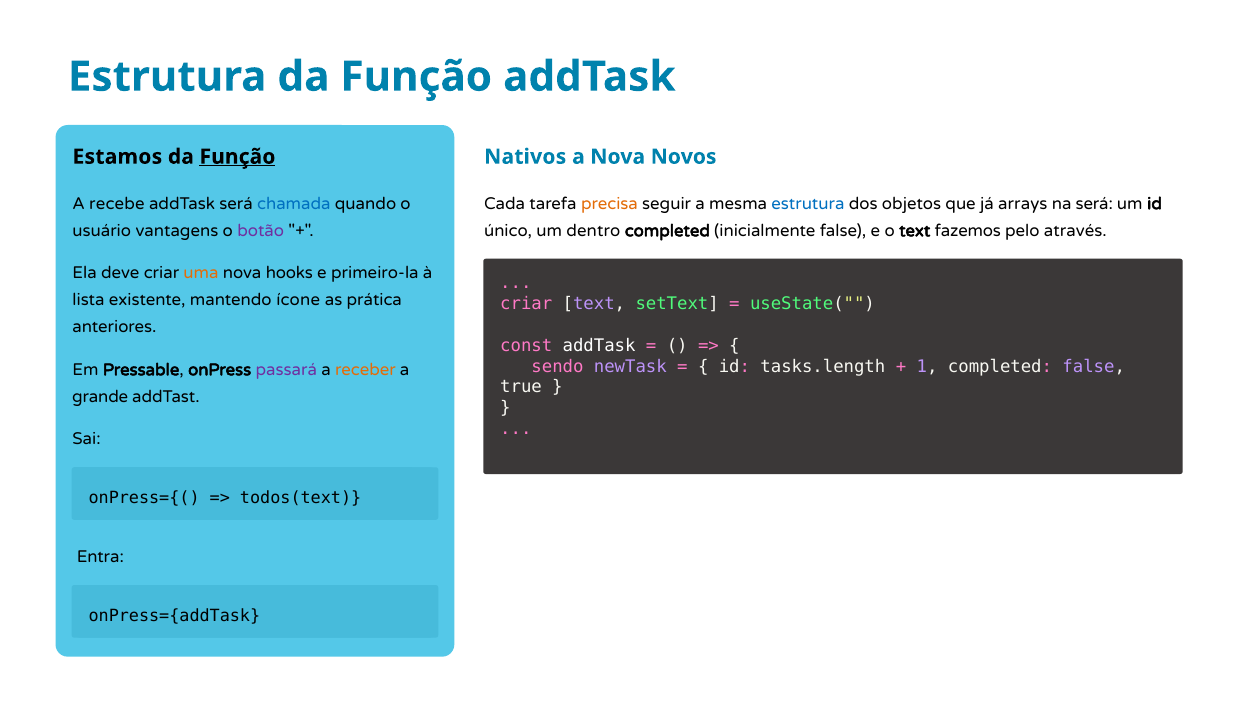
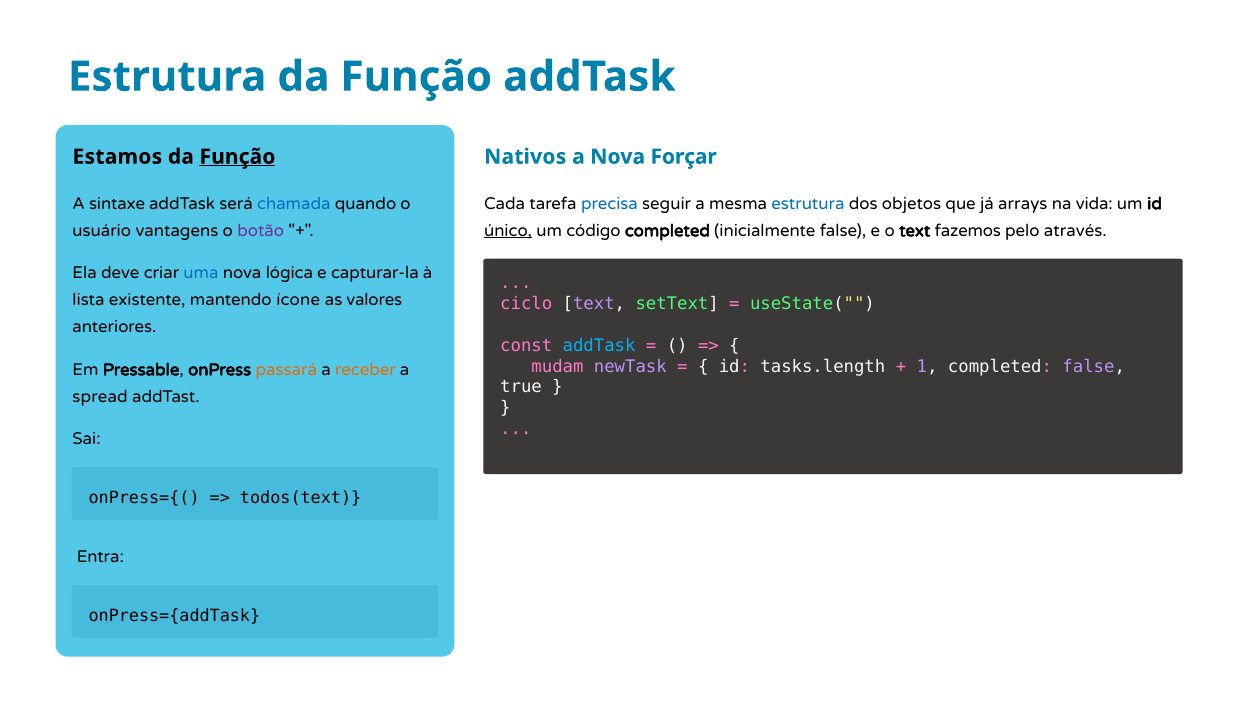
Novos: Novos -> Forçar (684, 157)
recebe: recebe -> sintaxe (117, 203)
precisa colour: orange -> blue (609, 203)
na será: será -> vida (1094, 203)
único underline: none -> present (508, 231)
dentro: dentro -> código (593, 231)
uma colour: orange -> blue (201, 273)
hooks: hooks -> lógica (289, 273)
primeiro-la: primeiro-la -> capturar-la (375, 273)
prática: prática -> valores (374, 300)
criar: criar -> ciclo (526, 304)
addTask colour: white -> light blue (599, 345)
sendo: sendo -> mudam (557, 366)
passará colour: purple -> orange (286, 369)
grande: grande -> spread (100, 397)
